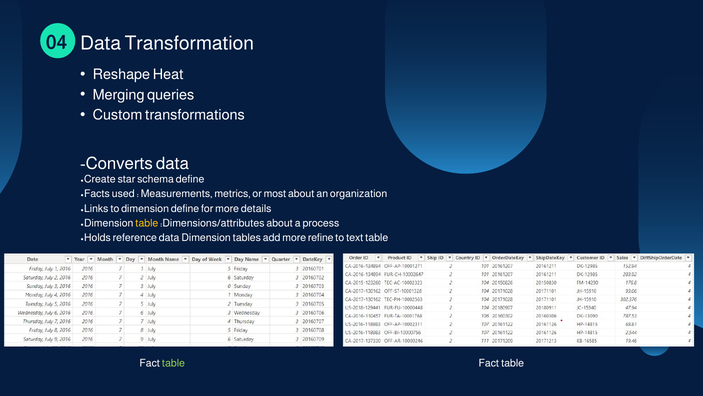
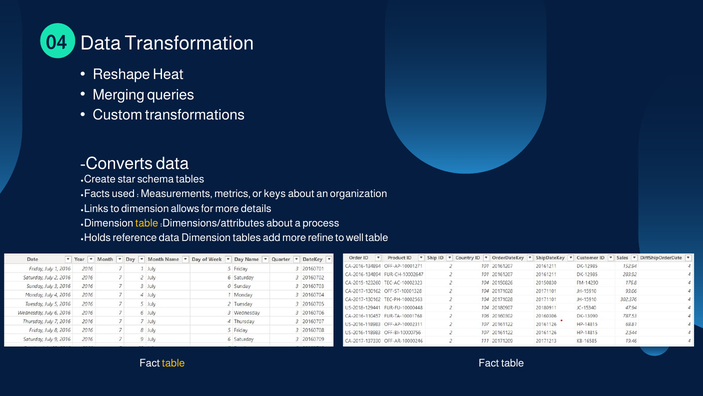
schema define: define -> tables (190, 179)
most: most -> keys (275, 194)
dimension define: define -> allows (185, 208)
text: text -> well (355, 238)
table colour: light green -> yellow (173, 363)
